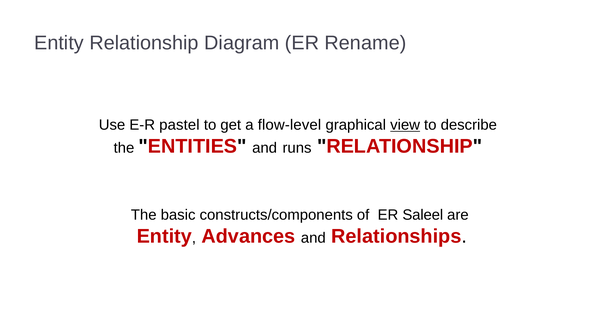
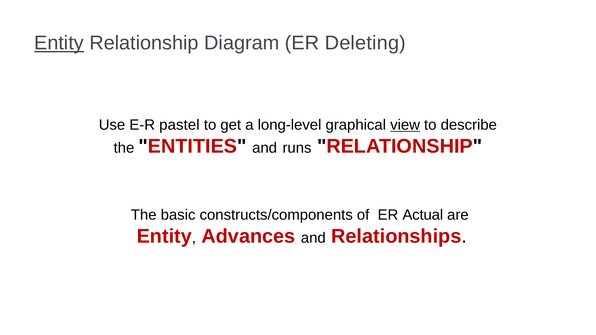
Entity underline: none -> present (59, 43)
Rename: Rename -> Deleting (365, 43)
flow-level: flow-level -> long-level (290, 125)
Saleel: Saleel -> Actual (423, 215)
